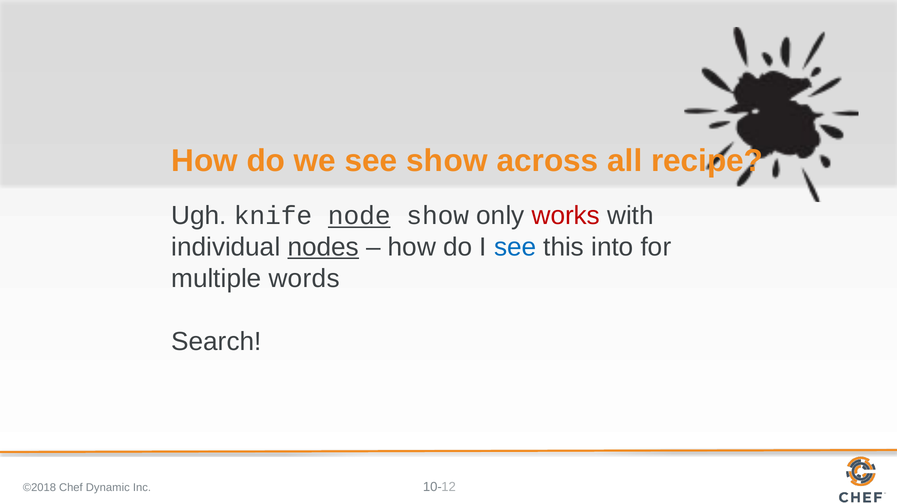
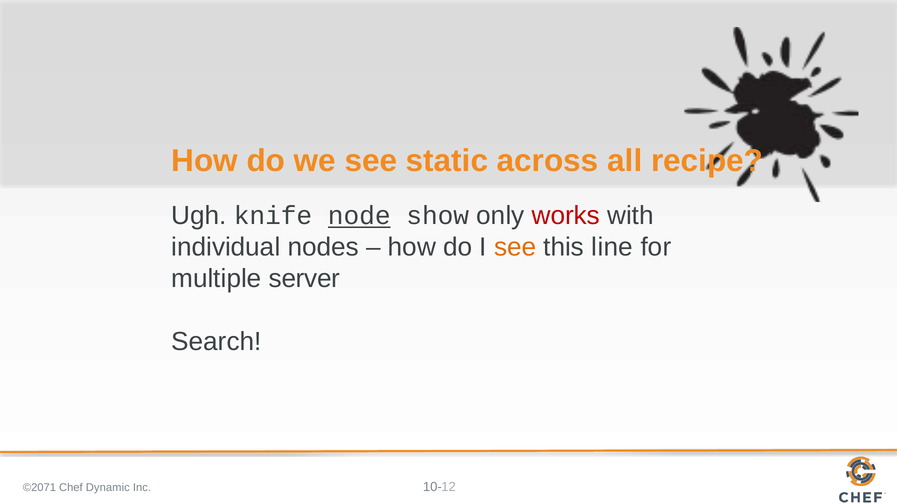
see show: show -> static (447, 161)
nodes underline: present -> none (323, 247)
see colour: blue -> orange (515, 247)
into: into -> line (612, 247)
words: words -> server (304, 279)
©2018: ©2018 -> ©2071 (39, 488)
